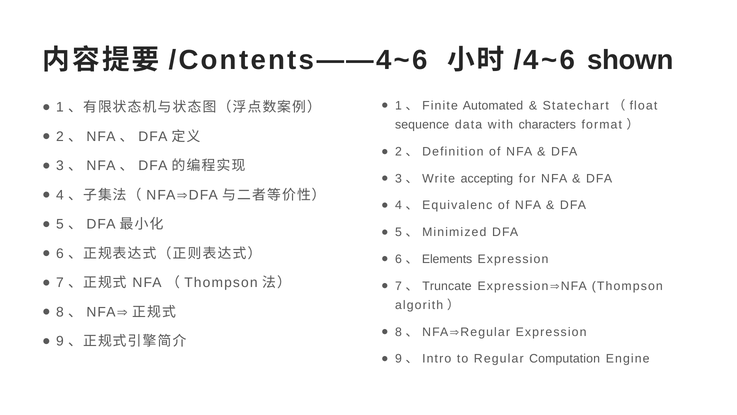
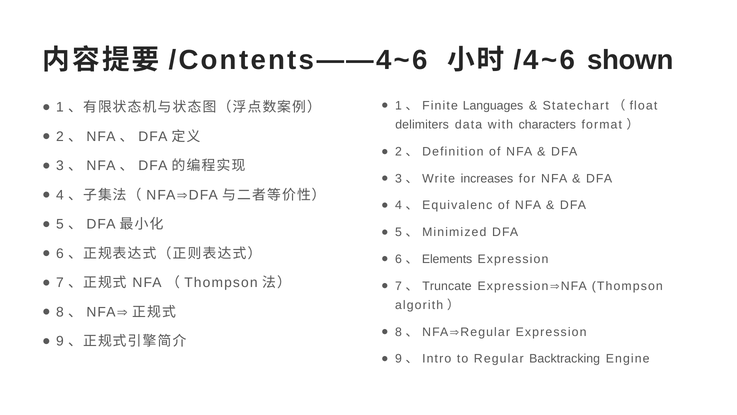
Automated: Automated -> Languages (493, 106)
sequence: sequence -> delimiters (422, 125)
accepting: accepting -> increases (487, 178)
Computation: Computation -> Backtracking (565, 358)
